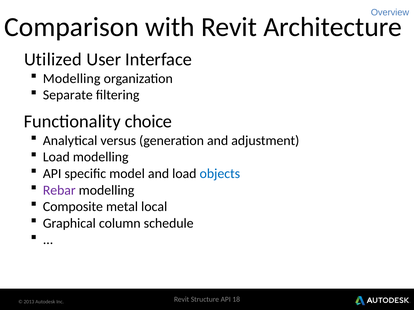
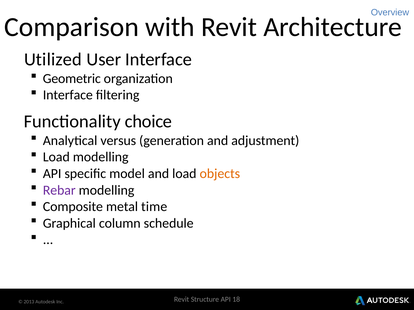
Modelling: Modelling -> Geometric (72, 79)
Separate: Separate -> Interface (68, 95)
objects colour: blue -> orange (220, 174)
local: local -> time (154, 207)
